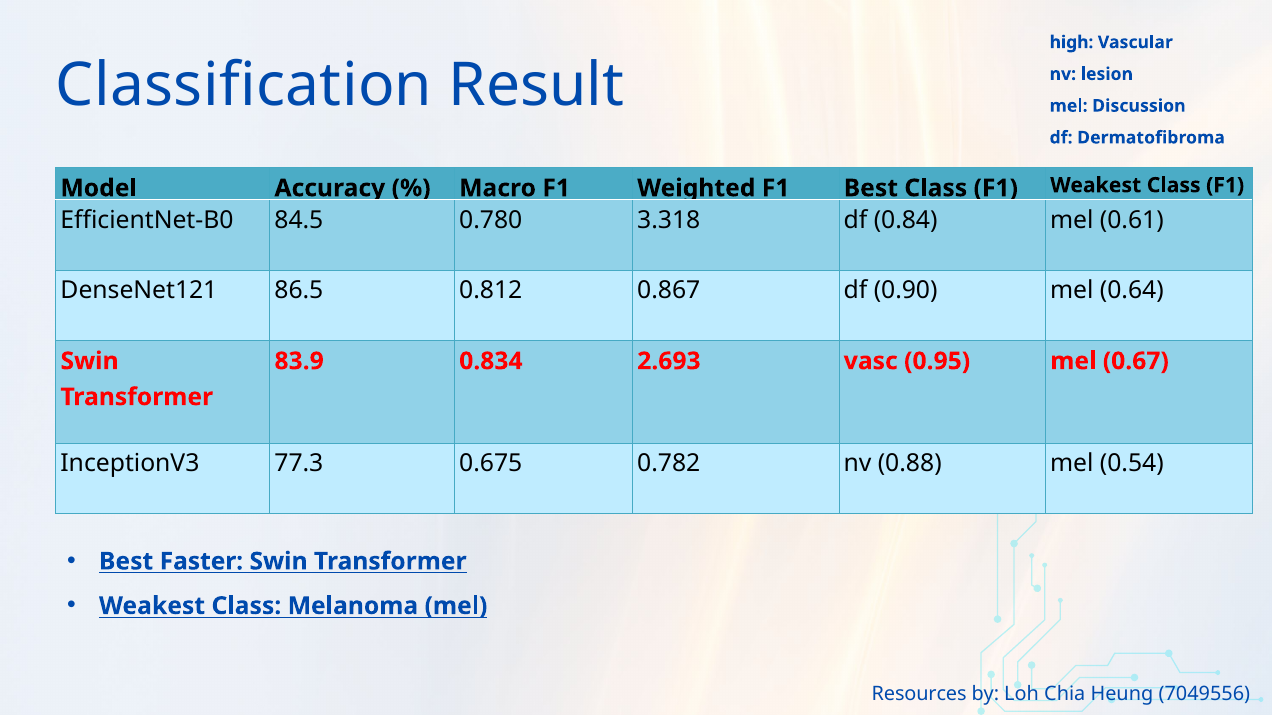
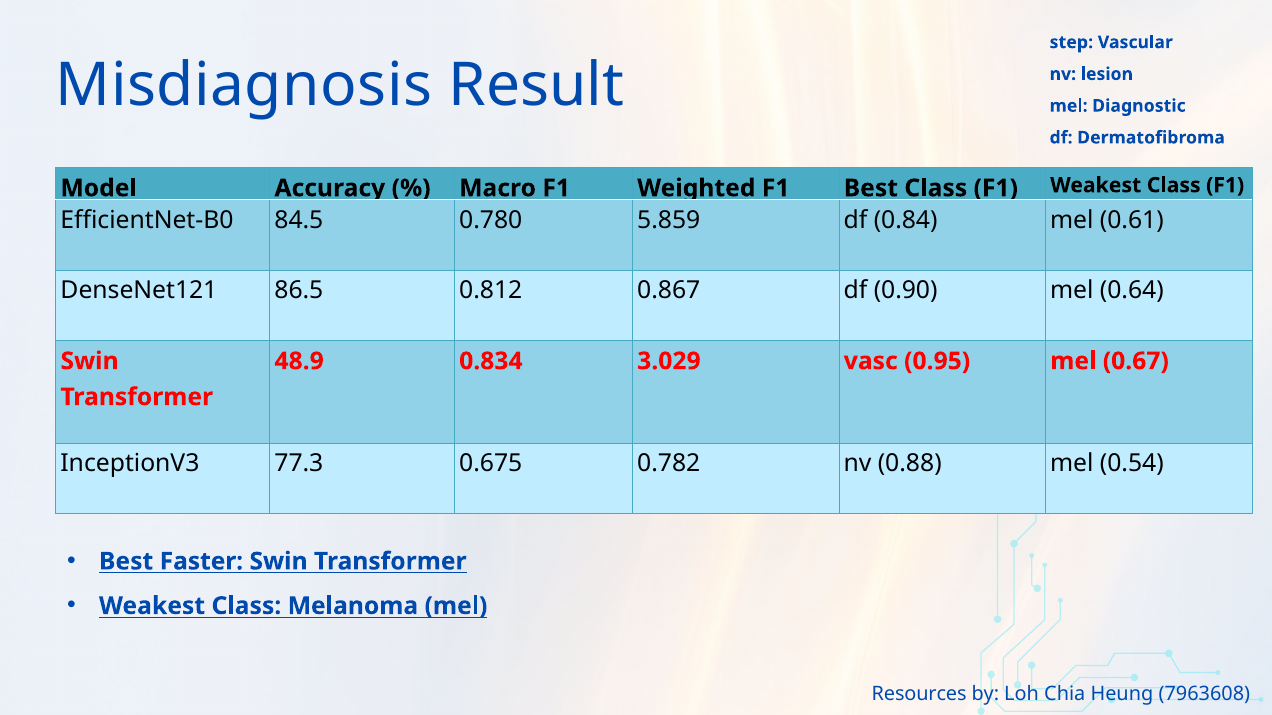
high: high -> step (1071, 42)
Classification: Classification -> Misdiagnosis (244, 85)
Discussion: Discussion -> Diagnostic (1139, 106)
3.318: 3.318 -> 5.859 (669, 220)
83.9: 83.9 -> 48.9 (299, 361)
2.693: 2.693 -> 3.029 (669, 361)
7049556: 7049556 -> 7963608 (1204, 695)
